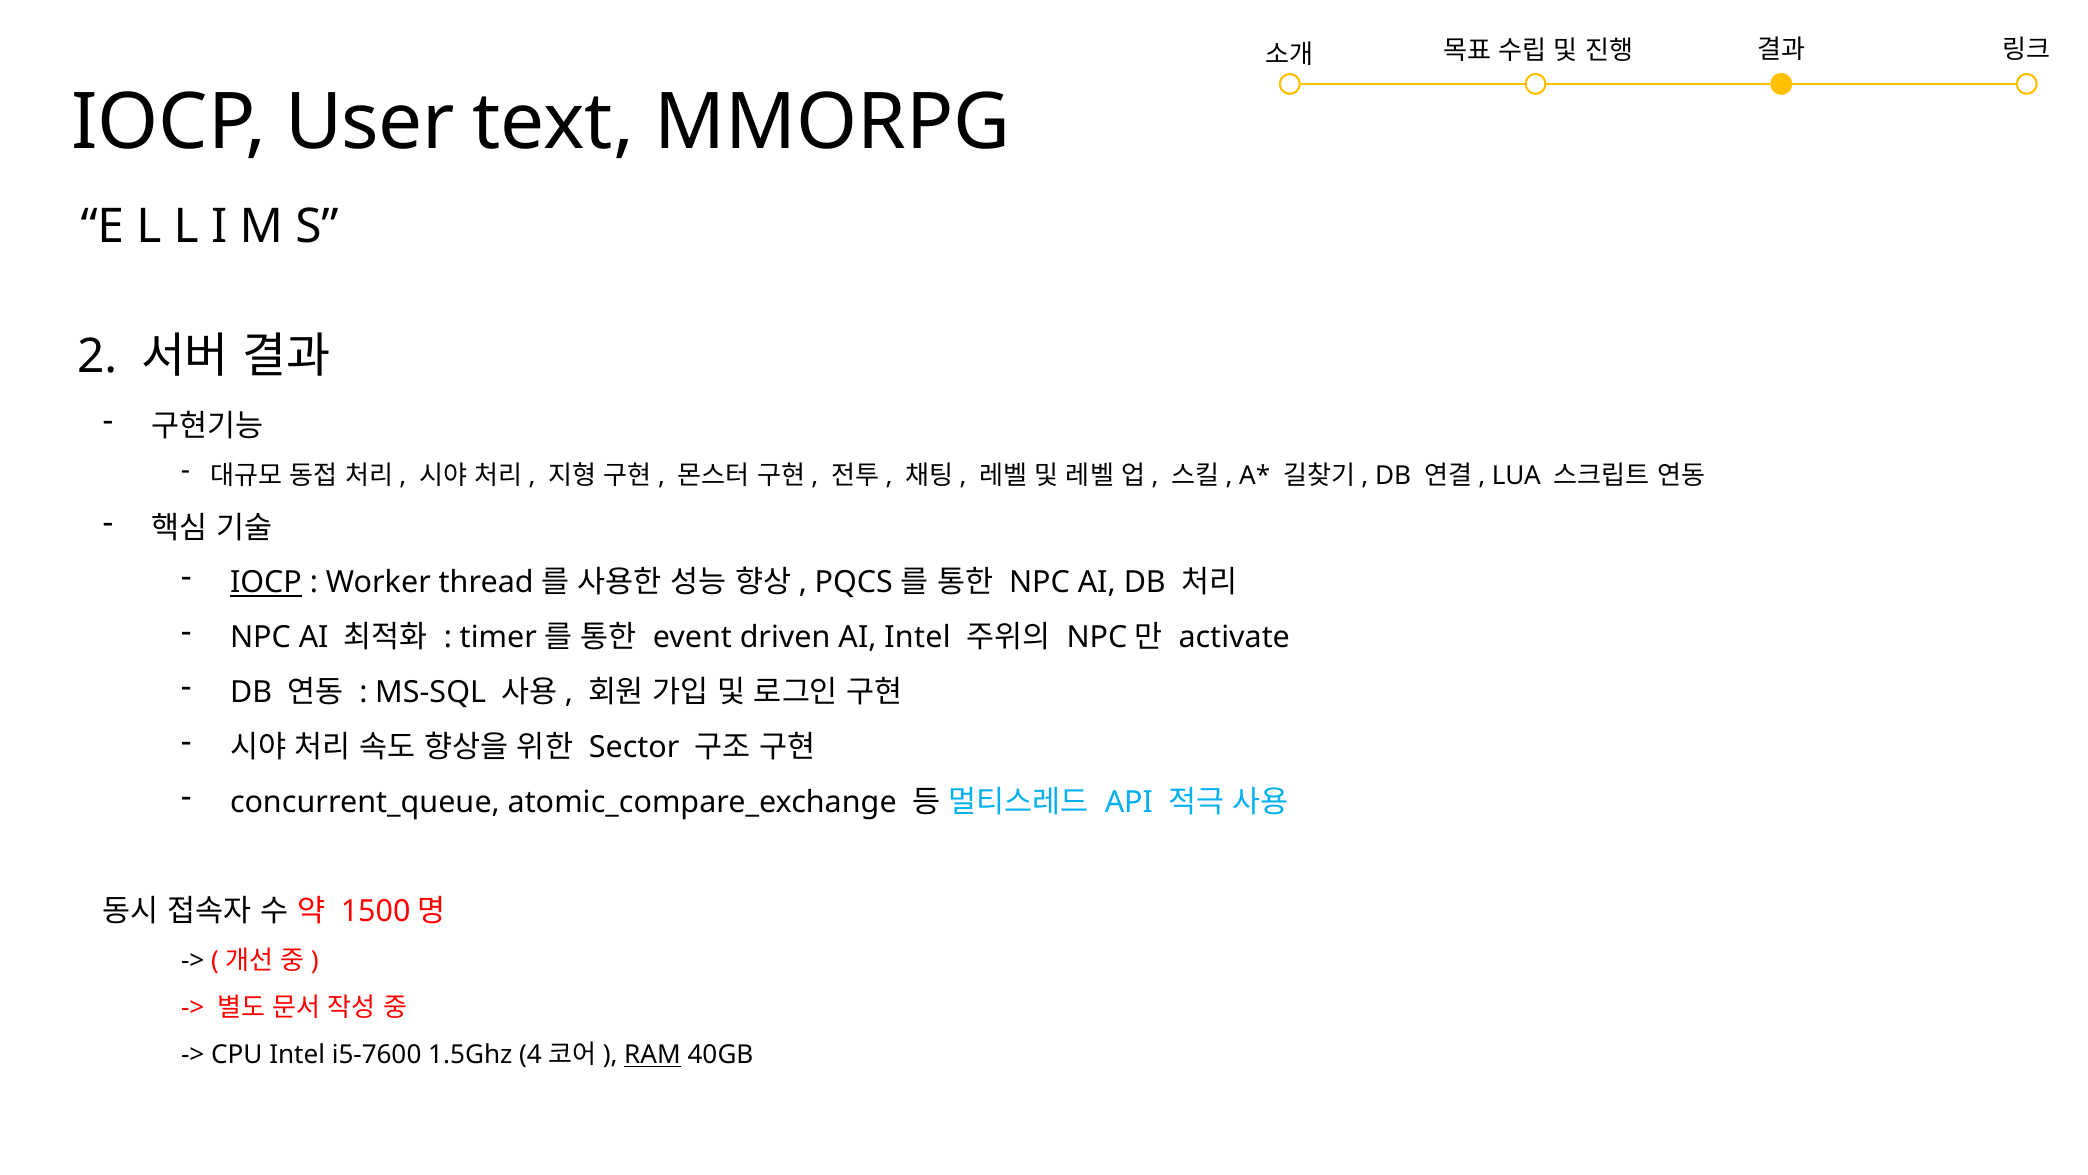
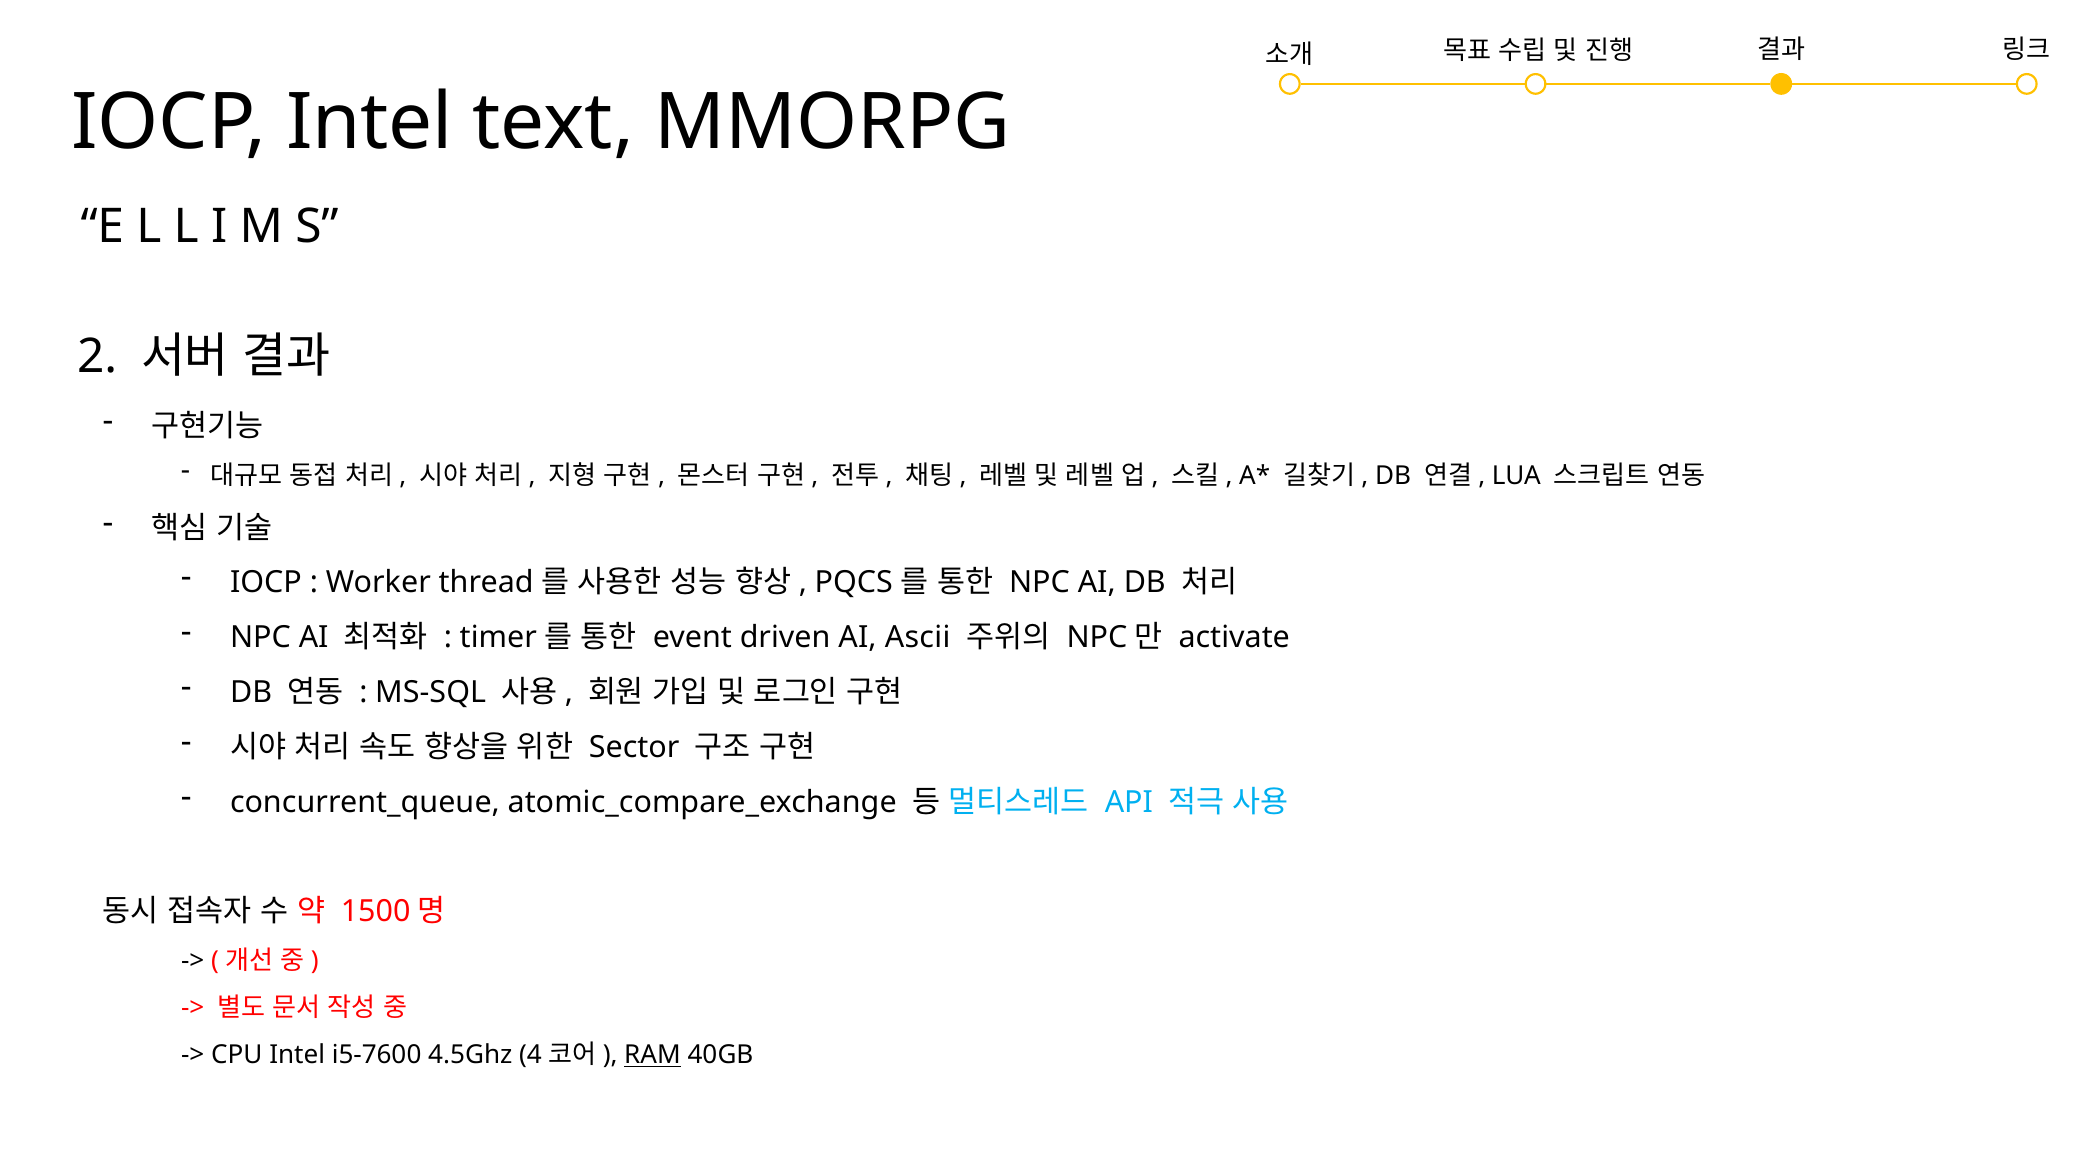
IOCP User: User -> Intel (370, 123)
IOCP underline: present -> none (266, 583)
AI Intel: Intel -> Ascii (918, 637)
1.5Ghz: 1.5Ghz -> 4.5Ghz (470, 1055)
